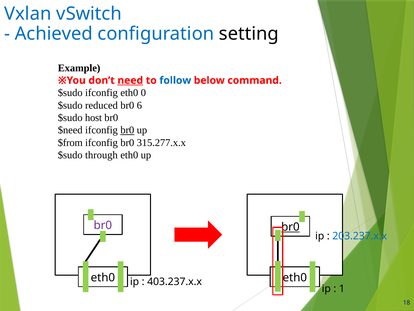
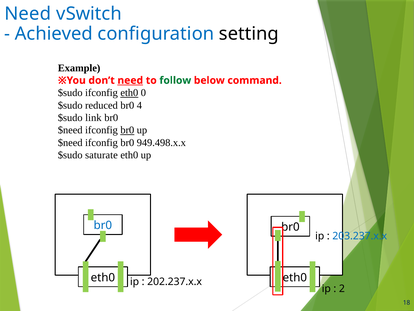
Vxlan: Vxlan -> Need (28, 14)
follow colour: blue -> green (175, 80)
eth0 underline: none -> present (129, 93)
6: 6 -> 4 (139, 105)
host: host -> link (93, 118)
$from: $from -> $need (70, 142)
315.277.x.x: 315.277.x.x -> 949.498.x.x (161, 142)
through: through -> saturate (101, 155)
br0 colour: purple -> blue (103, 225)
br0 underline: present -> none (290, 227)
403.237.x.x: 403.237.x.x -> 202.237.x.x (175, 281)
1: 1 -> 2 (342, 288)
